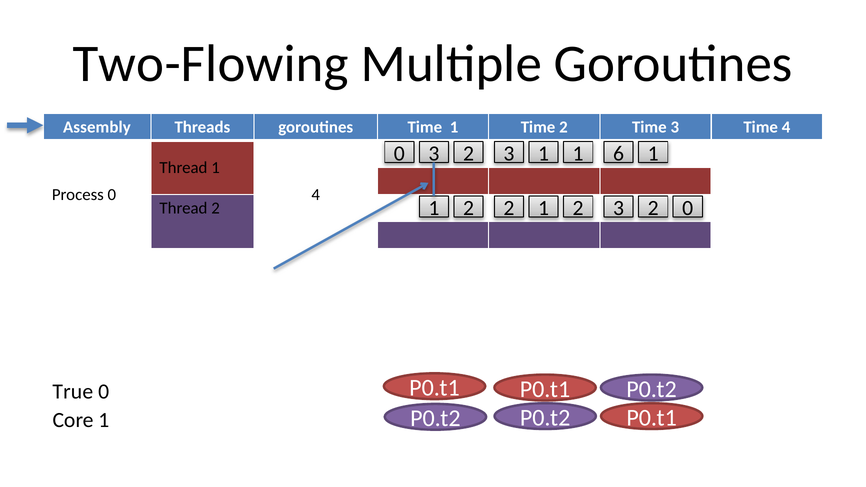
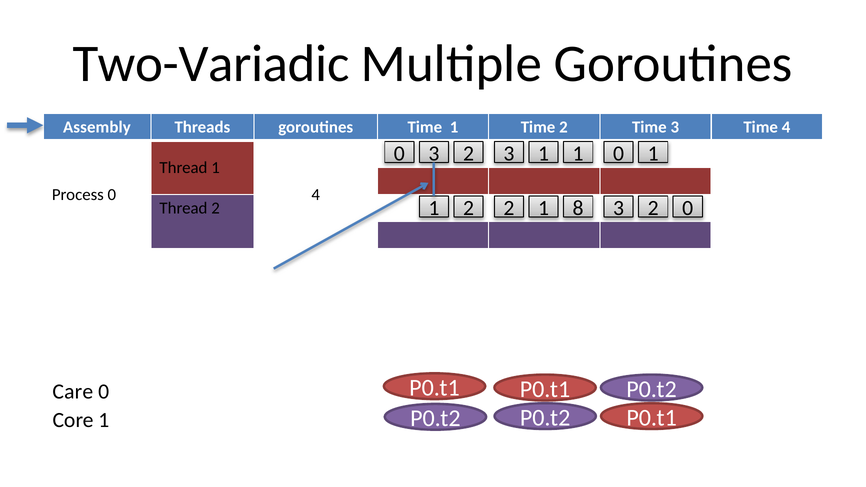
Two-Flowing: Two-Flowing -> Two-Variadic (211, 64)
1 6: 6 -> 0 (619, 153)
2 1 2: 2 -> 8 (578, 208)
True: True -> Care (73, 392)
